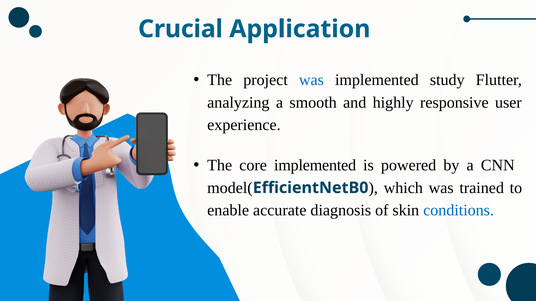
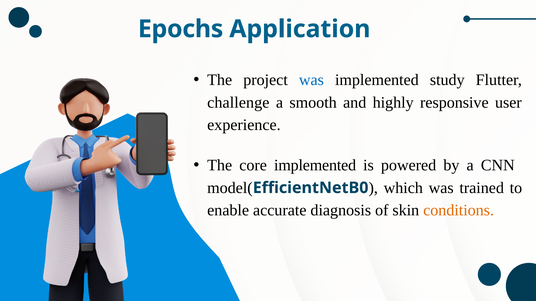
Crucial: Crucial -> Epochs (181, 29)
analyzing: analyzing -> challenge (238, 103)
conditions colour: blue -> orange (459, 211)
